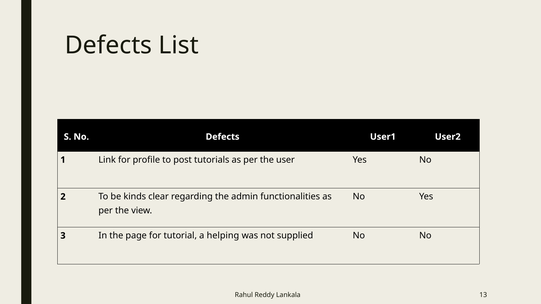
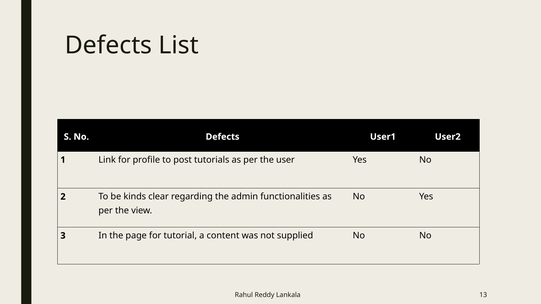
helping: helping -> content (223, 236)
